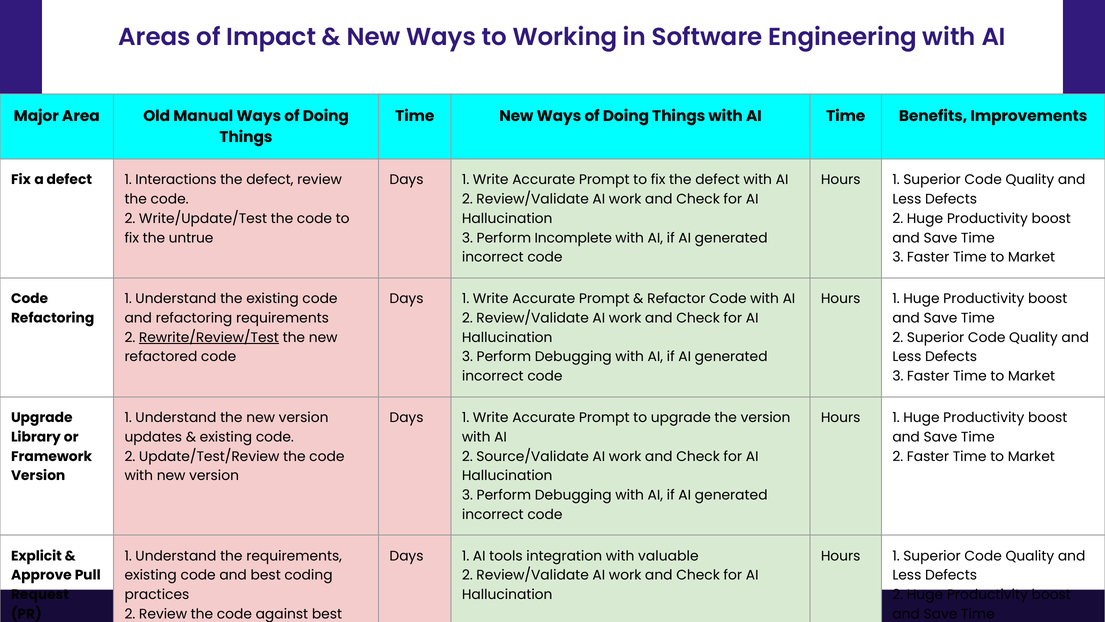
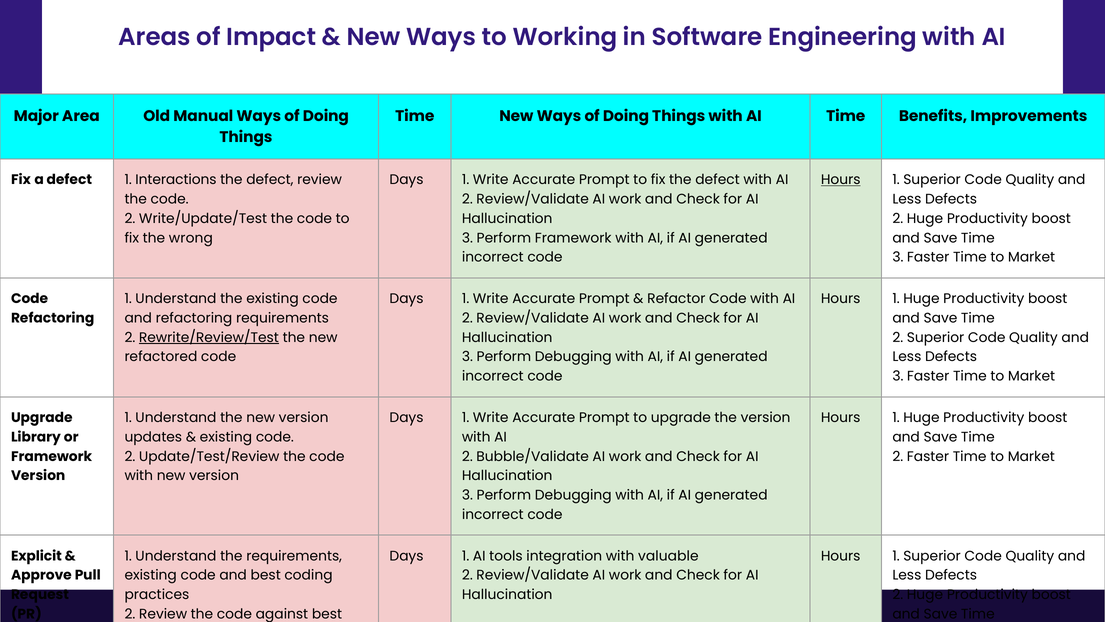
Hours underline: none -> present (841, 180)
untrue: untrue -> wrong (191, 238)
Perform Incomplete: Incomplete -> Framework (573, 238)
Source/Validate: Source/Validate -> Bubble/Validate (533, 456)
